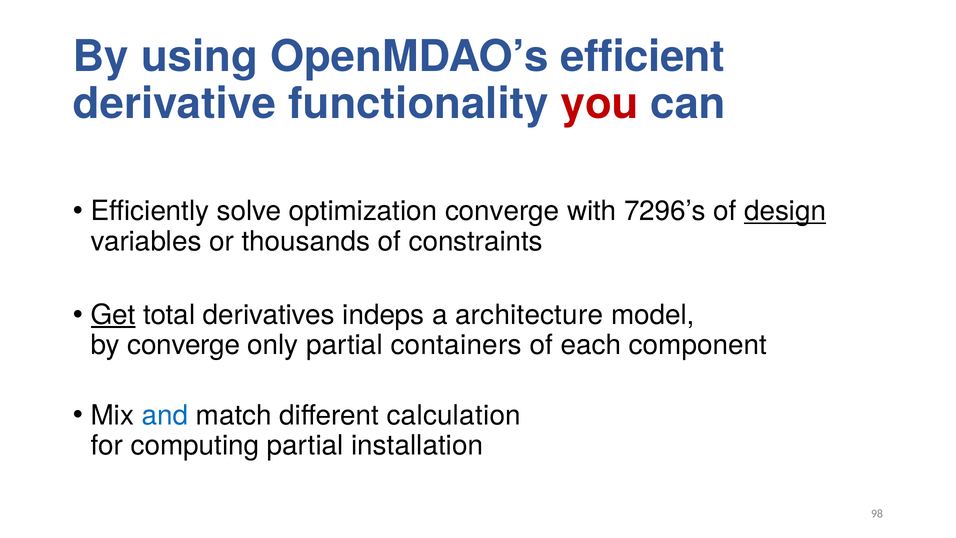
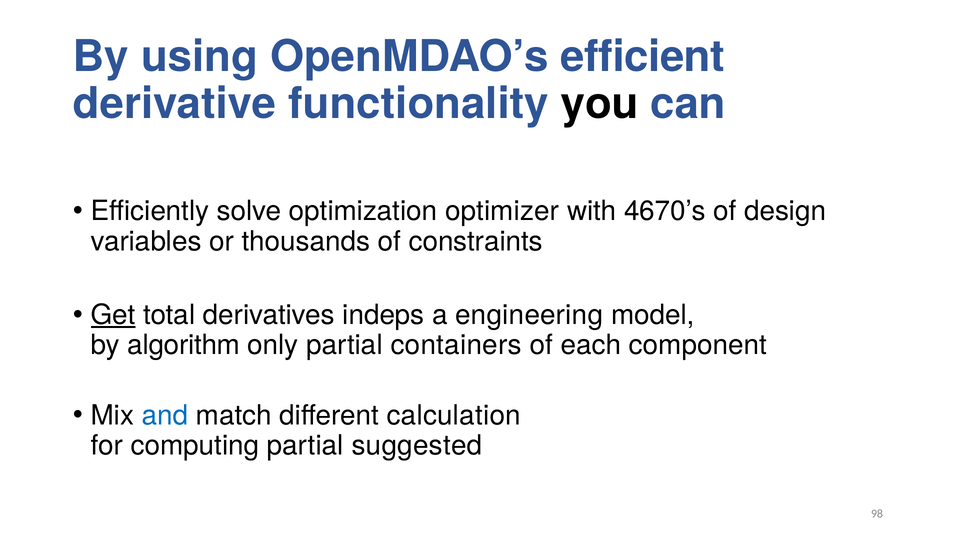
you colour: red -> black (600, 104)
optimization converge: converge -> optimizer (502, 211)
7296’s: 7296’s -> 4670’s (665, 211)
design underline: present -> none (785, 211)
architecture: architecture -> engineering (529, 315)
by converge: converge -> algorithm (184, 345)
installation: installation -> suggested (417, 445)
